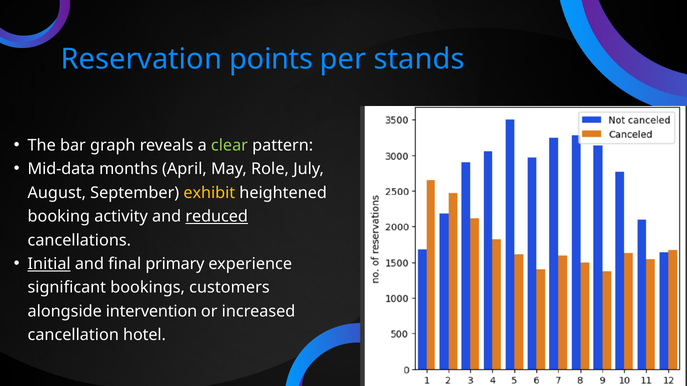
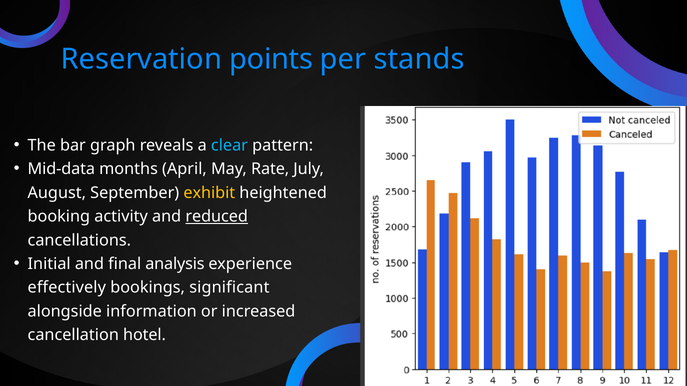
clear colour: light green -> light blue (229, 145)
Role: Role -> Rate (270, 169)
Initial underline: present -> none (49, 264)
primary: primary -> analysis (175, 264)
significant: significant -> effectively (67, 288)
customers: customers -> significant (229, 288)
intervention: intervention -> information (151, 312)
